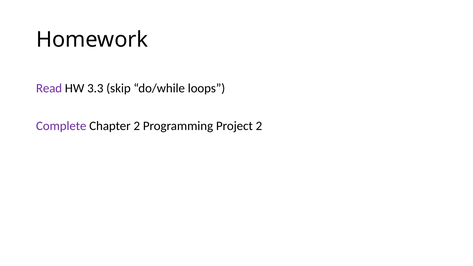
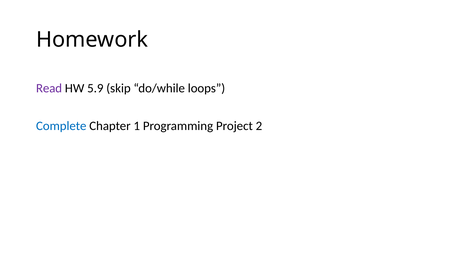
3.3: 3.3 -> 5.9 (95, 88)
Complete colour: purple -> blue (61, 126)
Chapter 2: 2 -> 1 (137, 126)
